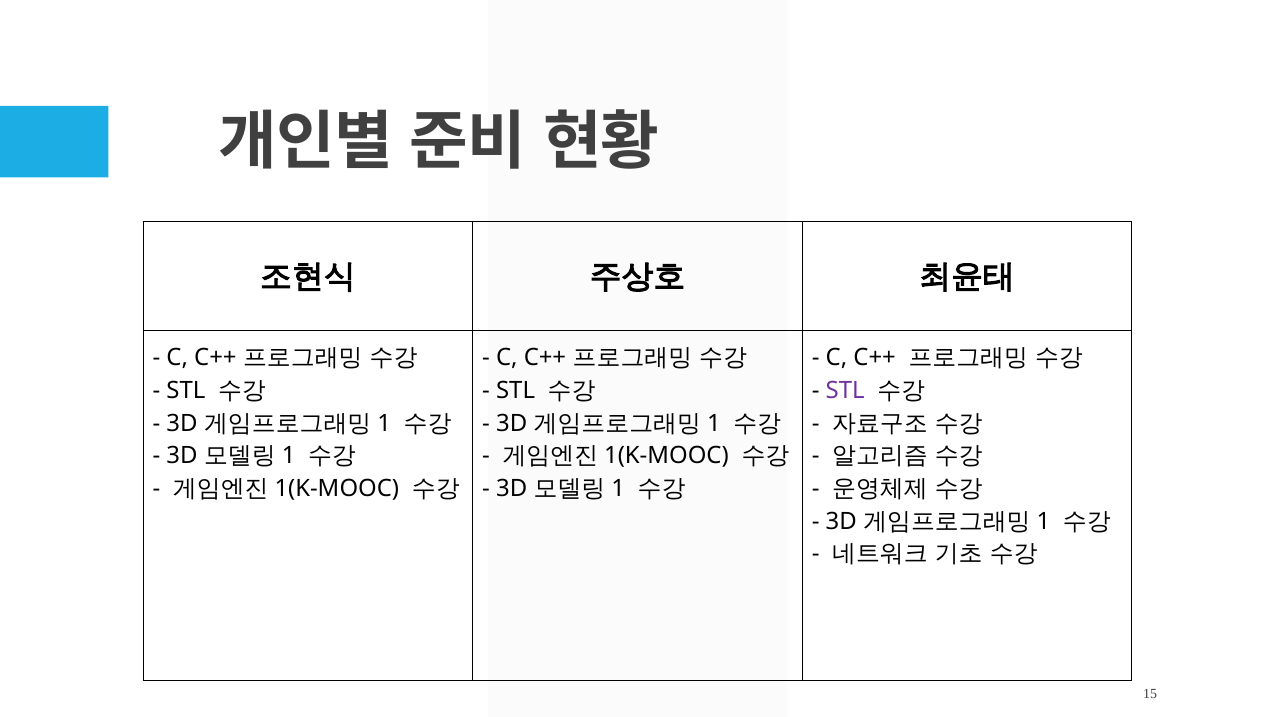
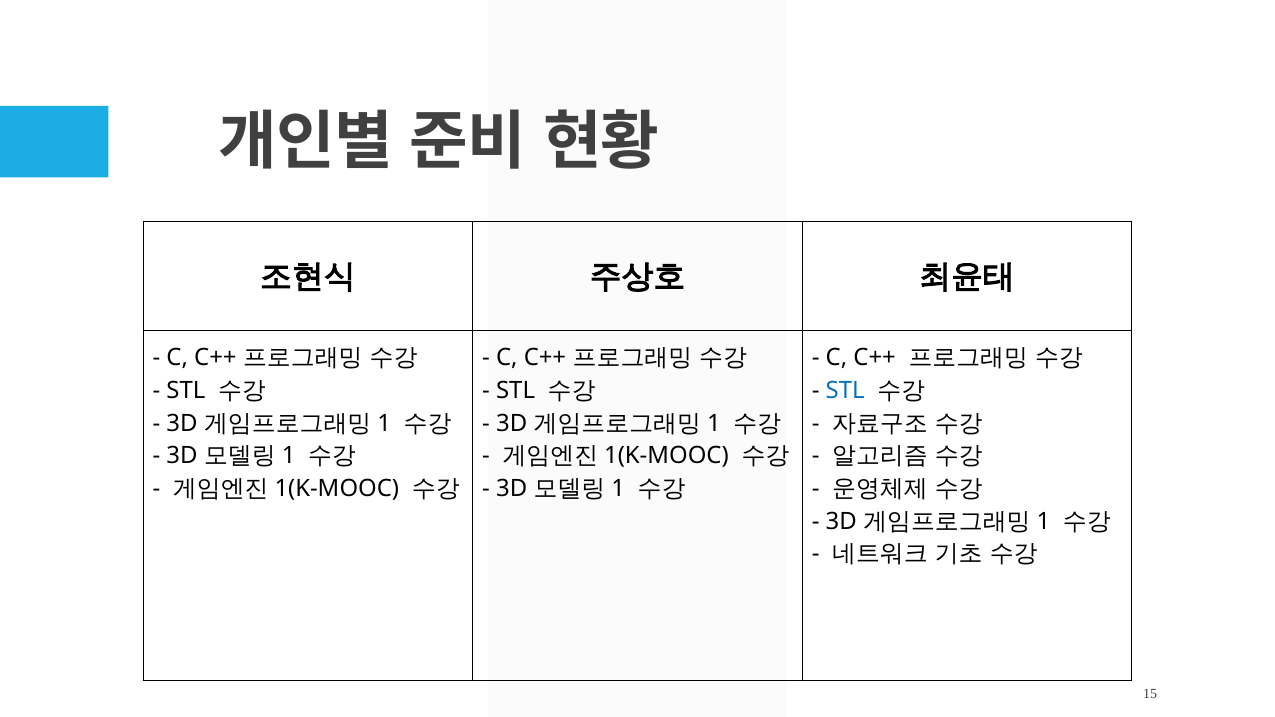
STL colour: purple -> blue (845, 391)
